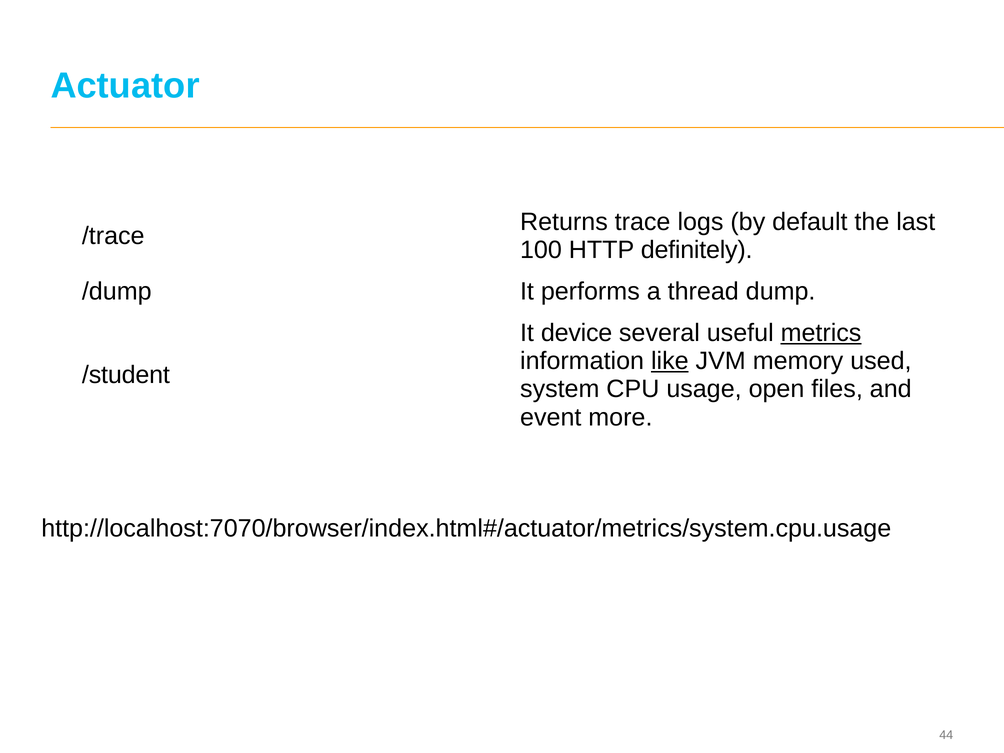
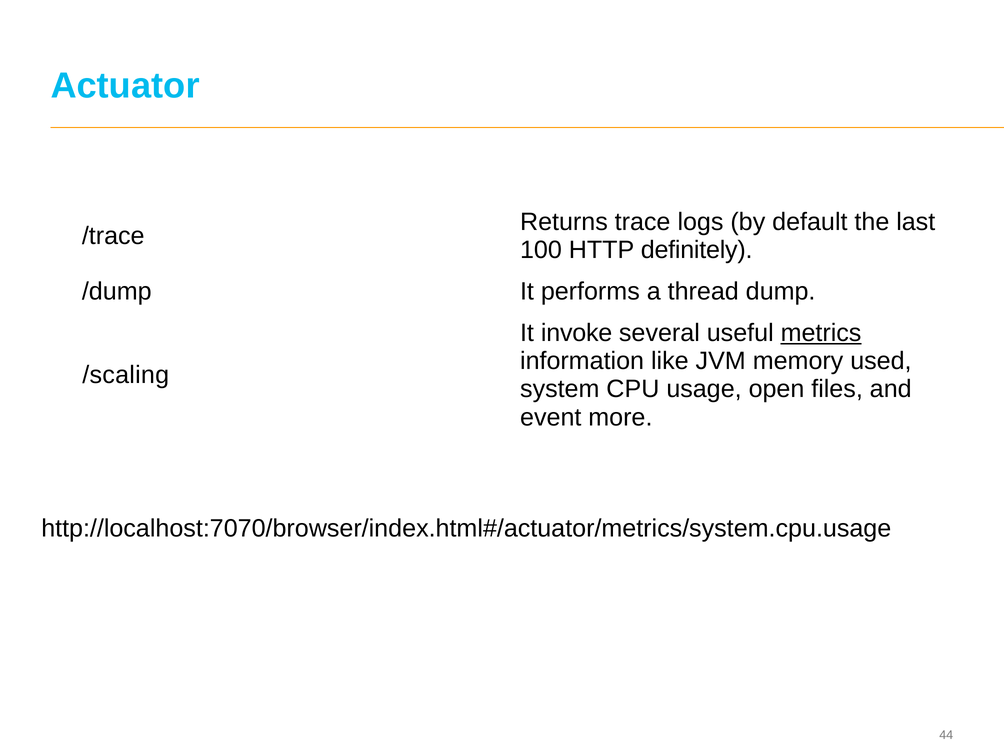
device: device -> invoke (577, 333)
like underline: present -> none (670, 361)
/student: /student -> /scaling (126, 375)
